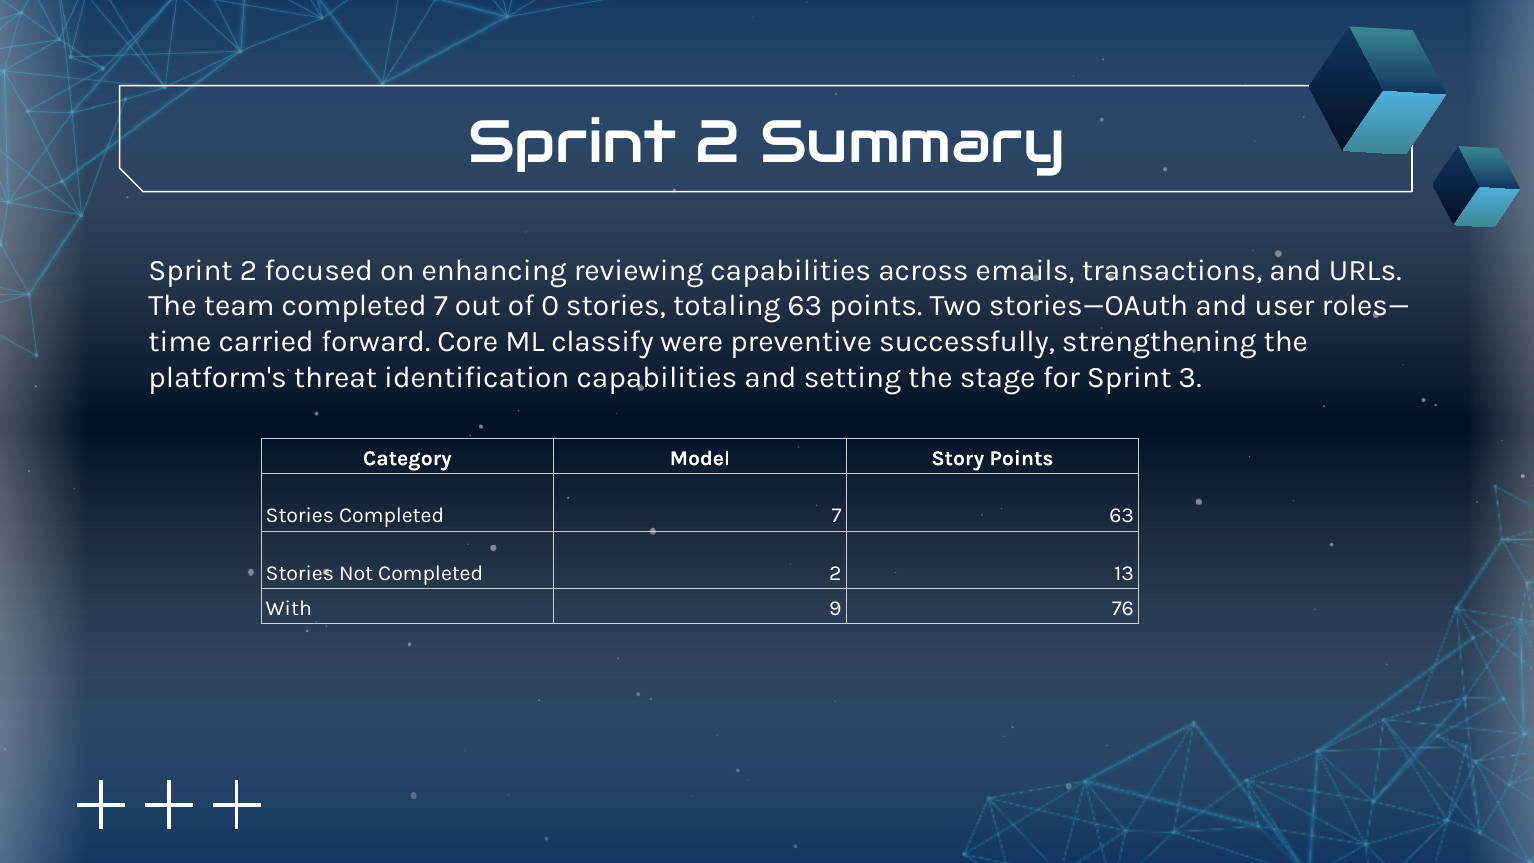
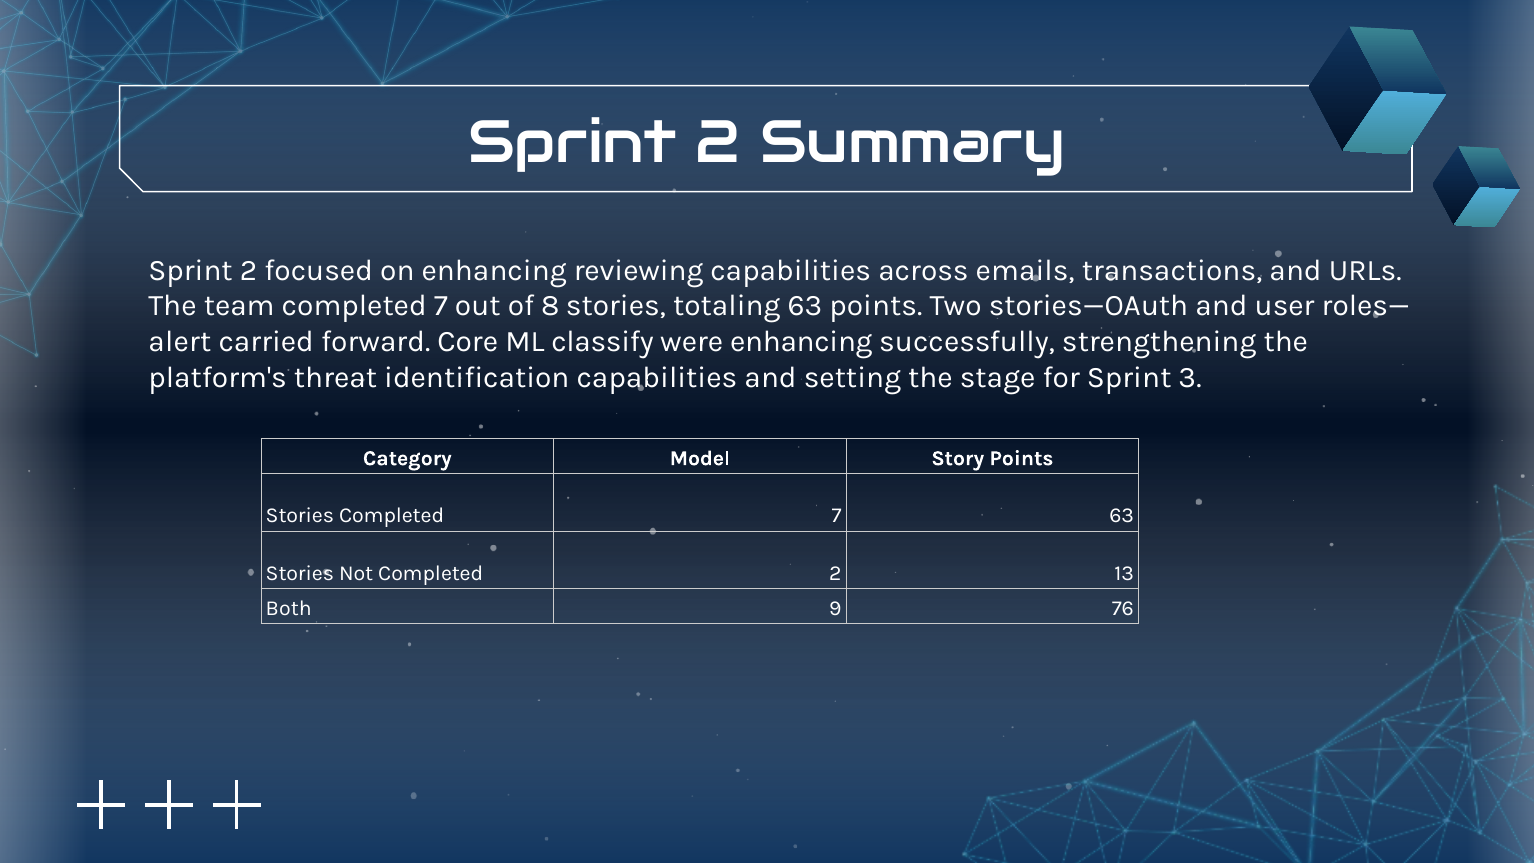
0: 0 -> 8 (550, 306)
time: time -> alert (180, 342)
were preventive: preventive -> enhancing (801, 342)
With: With -> Both (289, 608)
